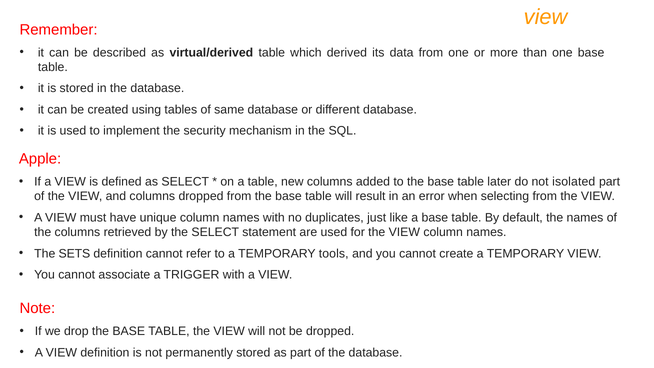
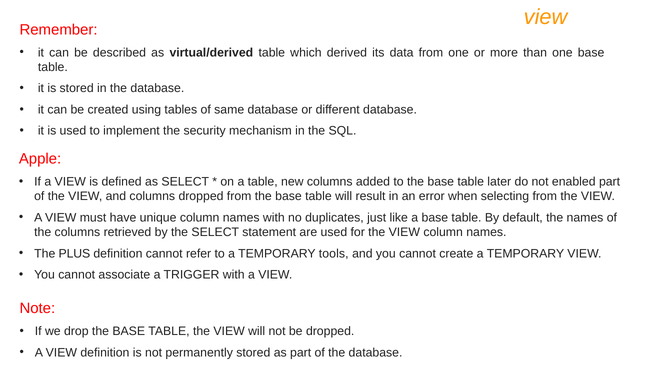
isolated: isolated -> enabled (574, 182)
SETS: SETS -> PLUS (74, 253)
